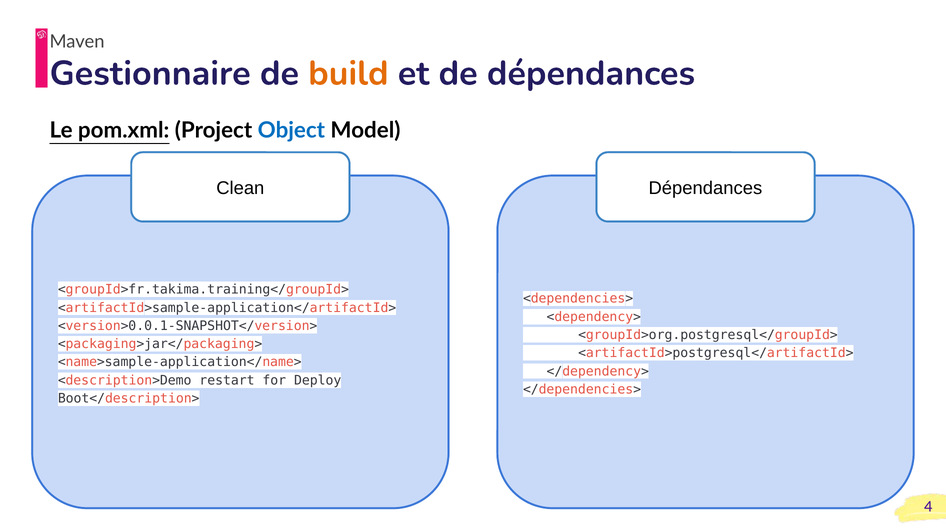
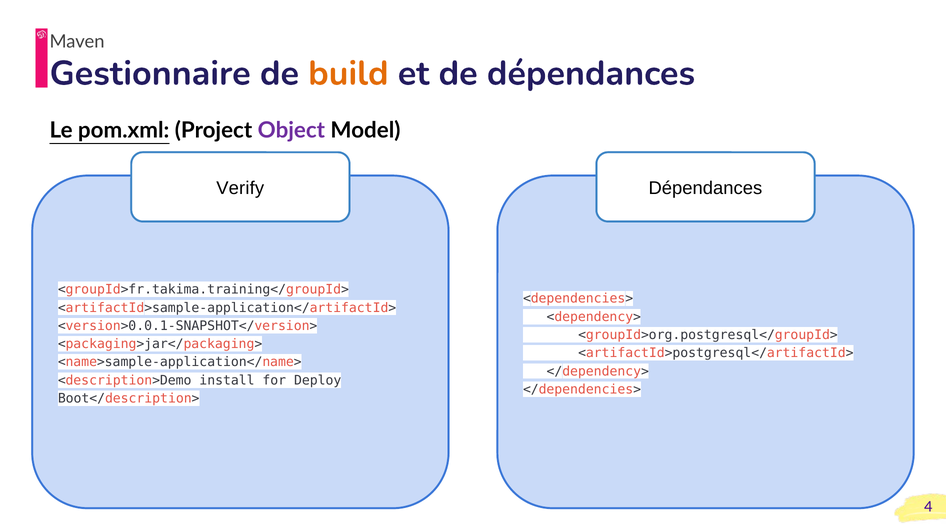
Object colour: blue -> purple (291, 131)
Clean: Clean -> Verify (240, 188)
restart: restart -> install (227, 380)
